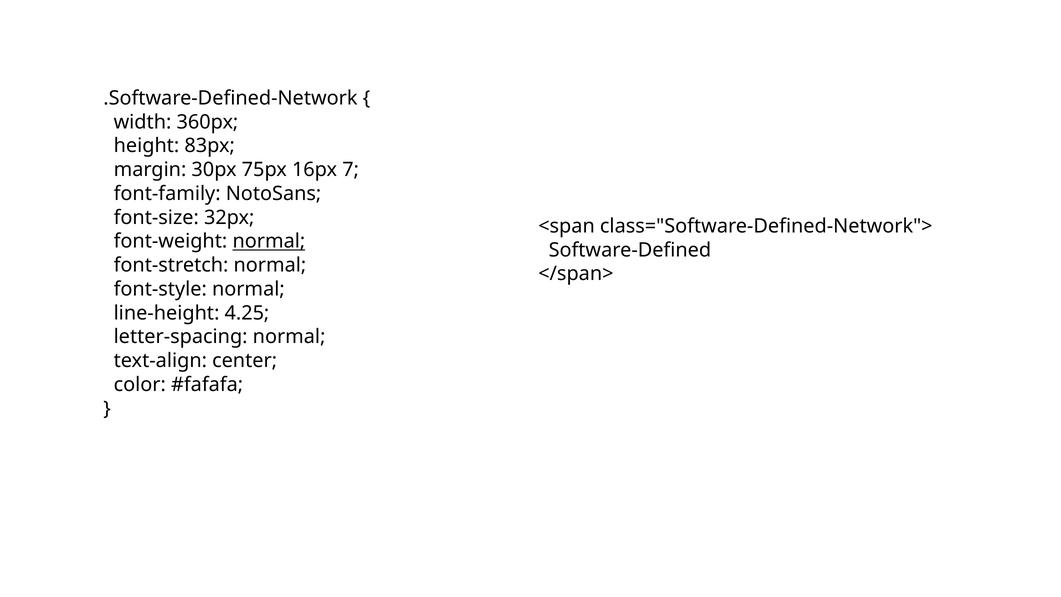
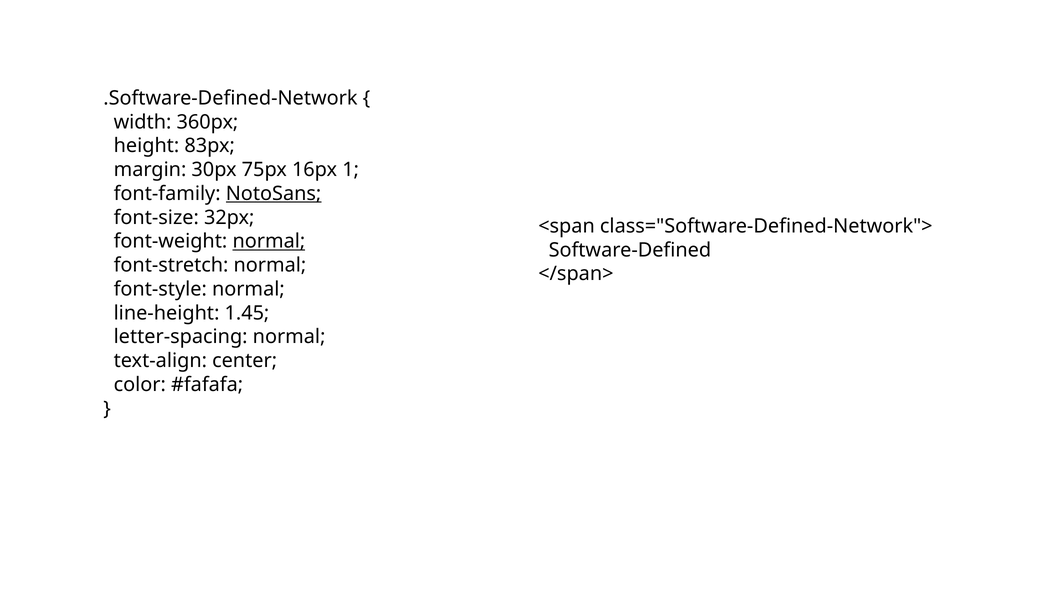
7: 7 -> 1 (351, 170)
NotoSans underline: none -> present (274, 194)
4.25: 4.25 -> 1.45 (247, 313)
